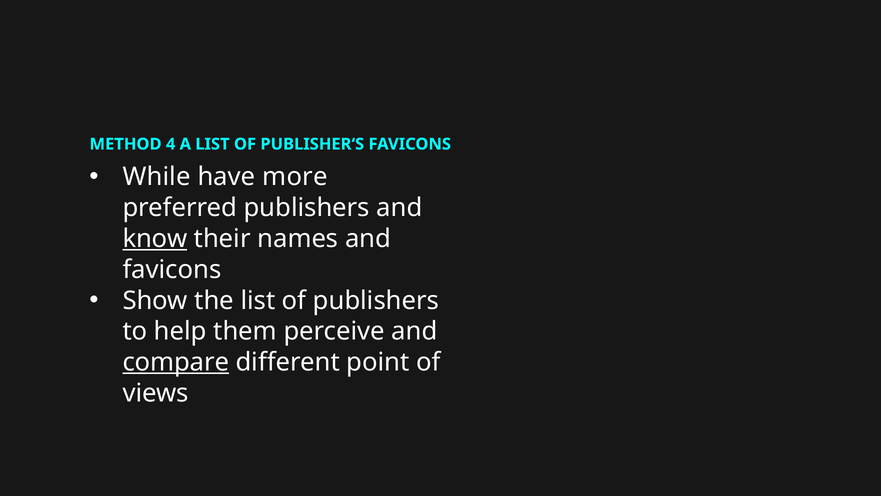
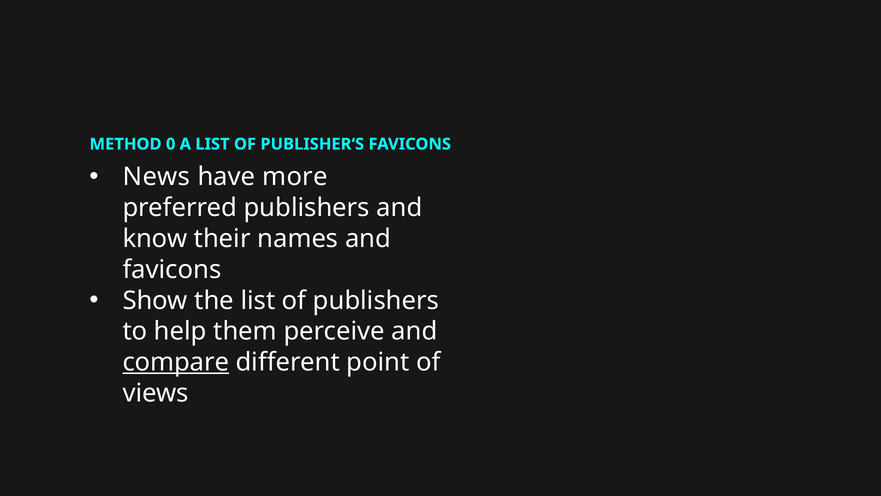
4: 4 -> 0 (171, 144)
While: While -> News (157, 177)
know underline: present -> none (155, 239)
